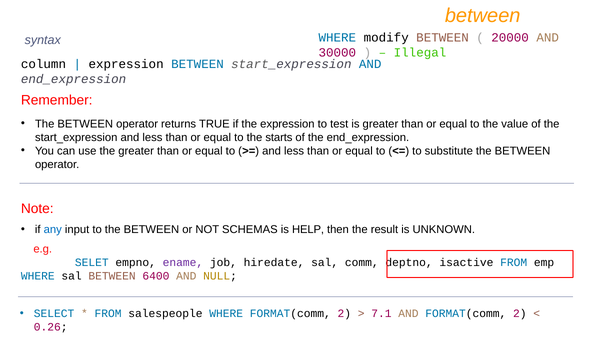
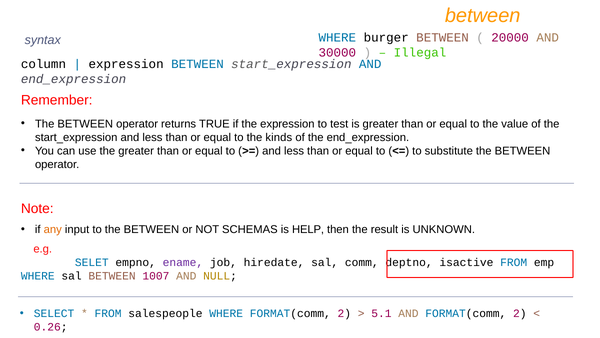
modify: modify -> burger (386, 38)
starts: starts -> kinds (279, 137)
any colour: blue -> orange (53, 229)
6400: 6400 -> 1007 (156, 276)
7.1: 7.1 -> 5.1 (381, 313)
